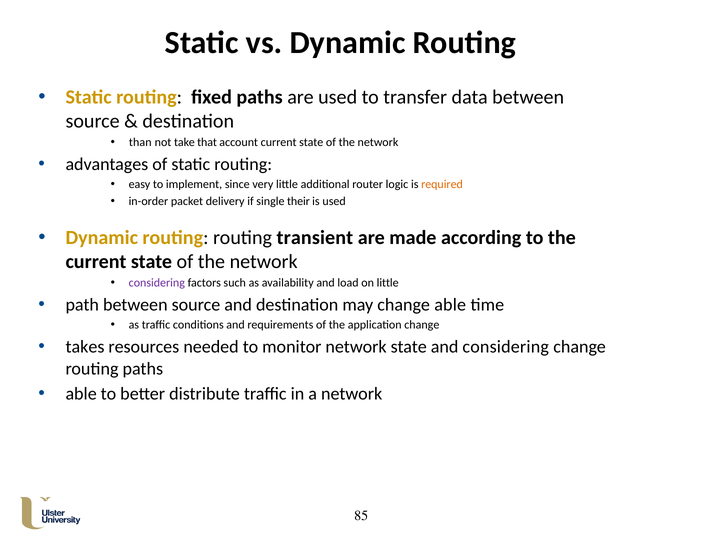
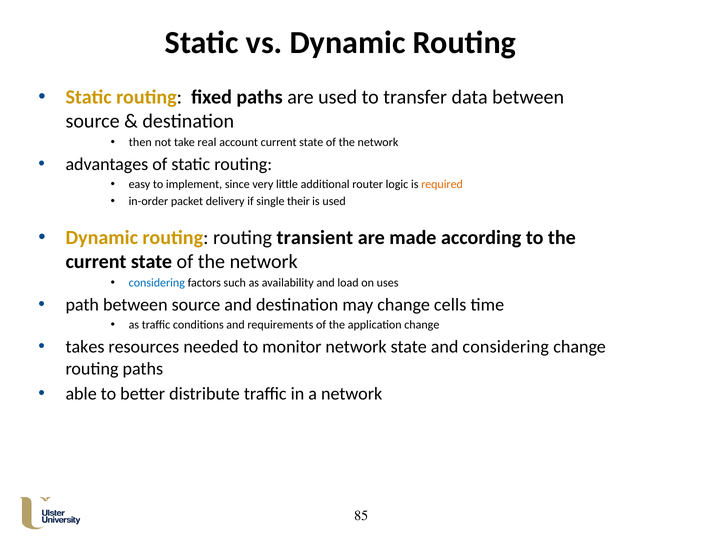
than: than -> then (140, 142)
that: that -> real (207, 142)
considering colour: purple -> blue (157, 283)
on little: little -> uses (388, 283)
change able: able -> cells (450, 305)
